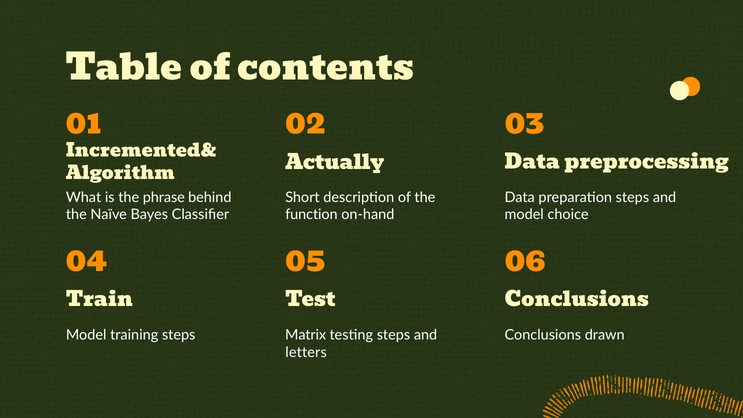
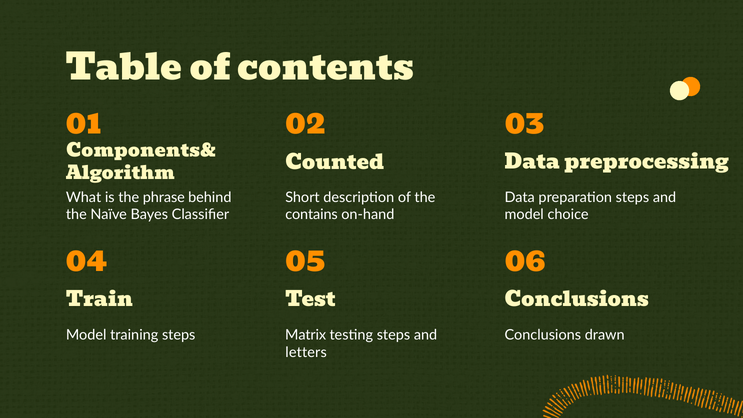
Incremented&: Incremented& -> Components& (141, 151)
Actually: Actually -> Counted (335, 162)
function: function -> contains (311, 215)
